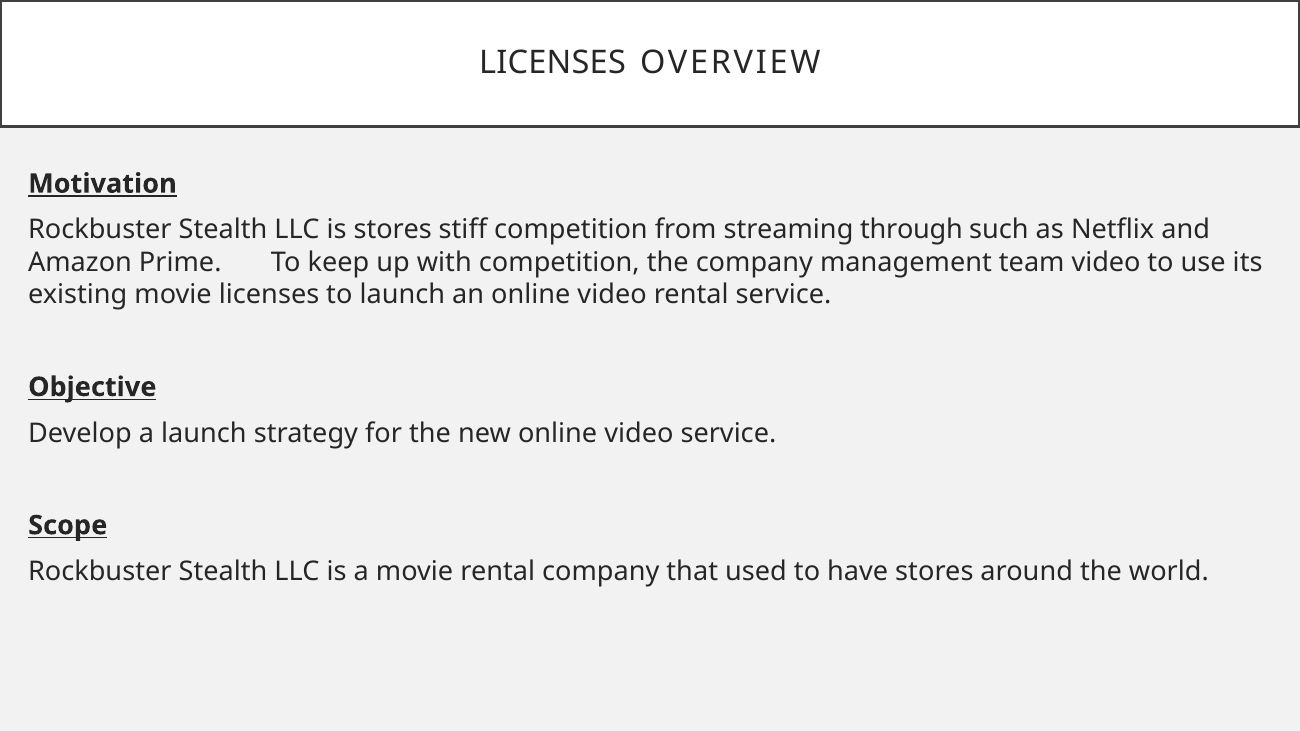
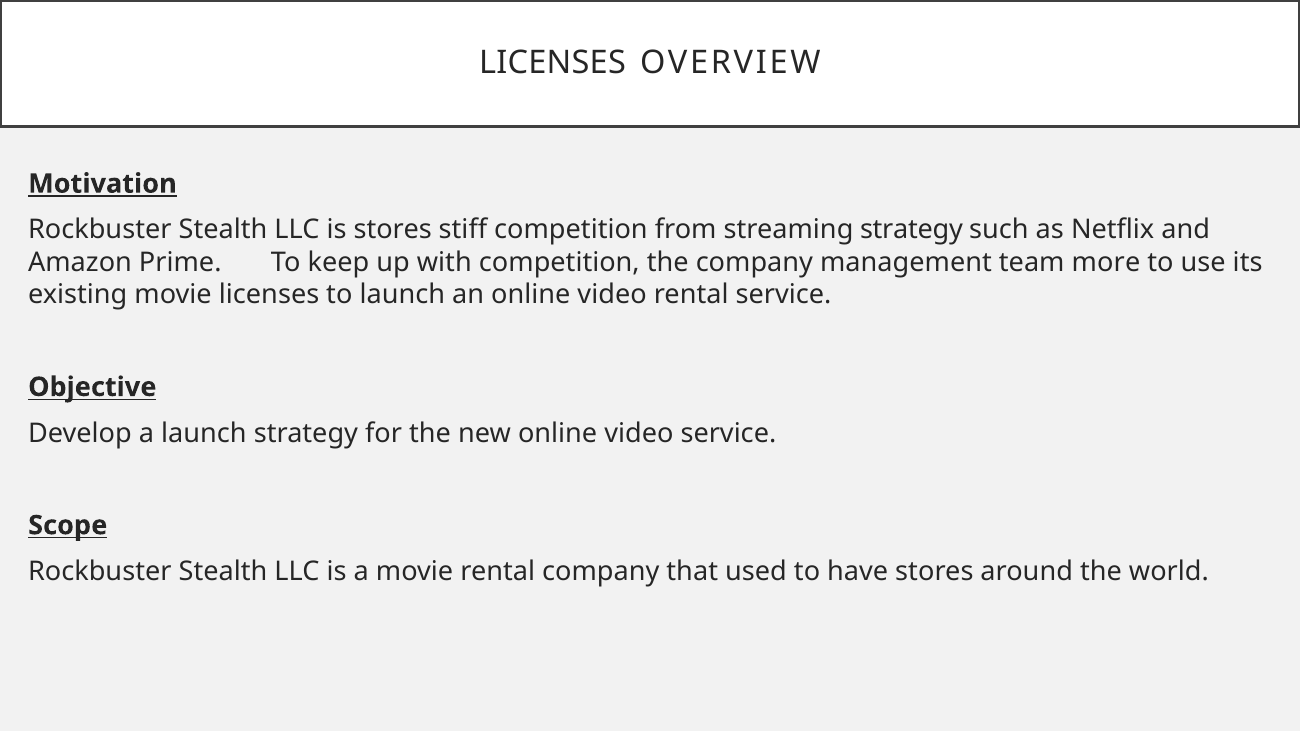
streaming through: through -> strategy (911, 230)
team video: video -> more (1106, 262)
